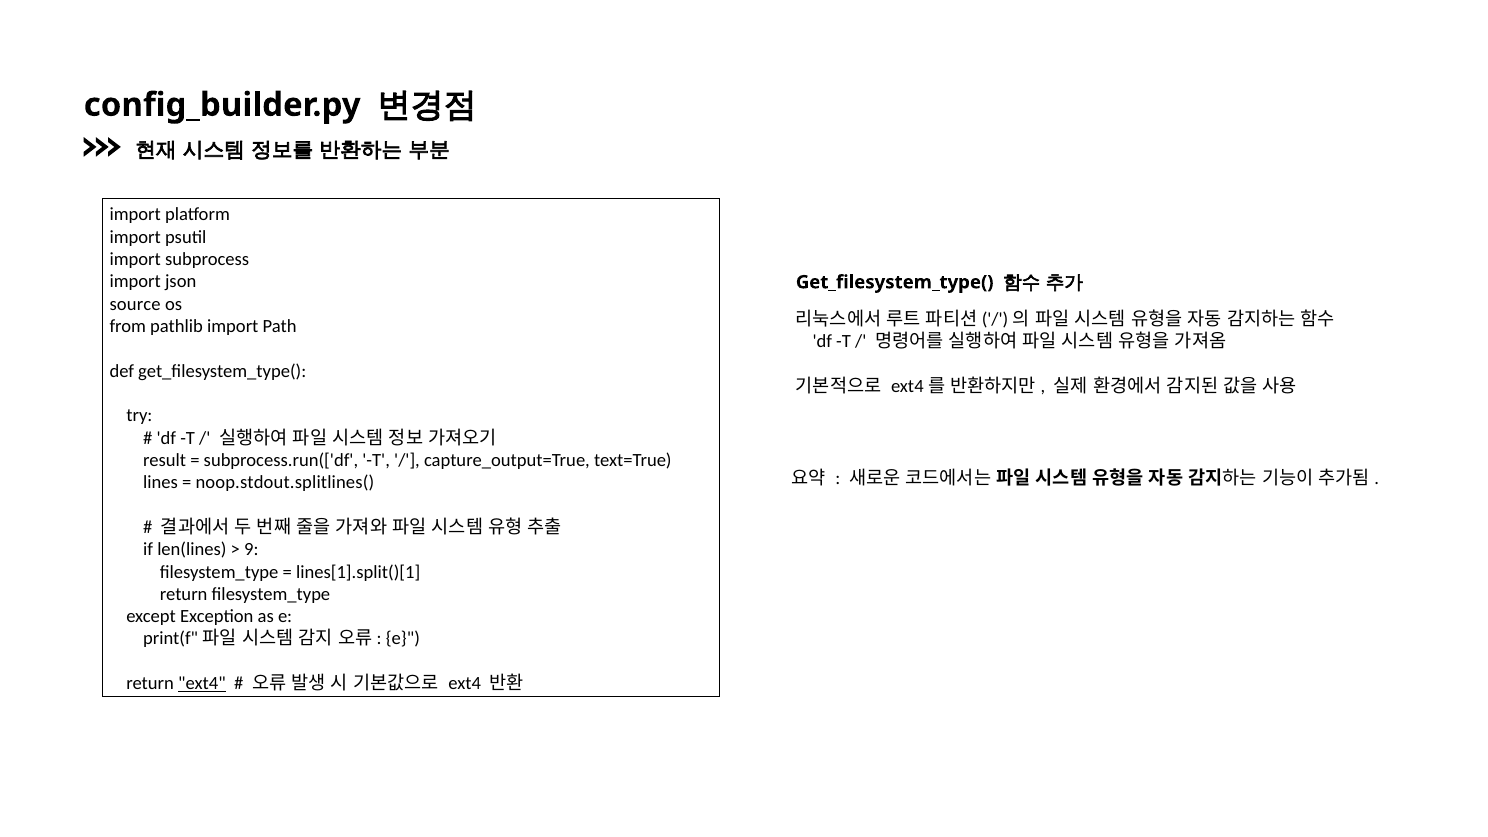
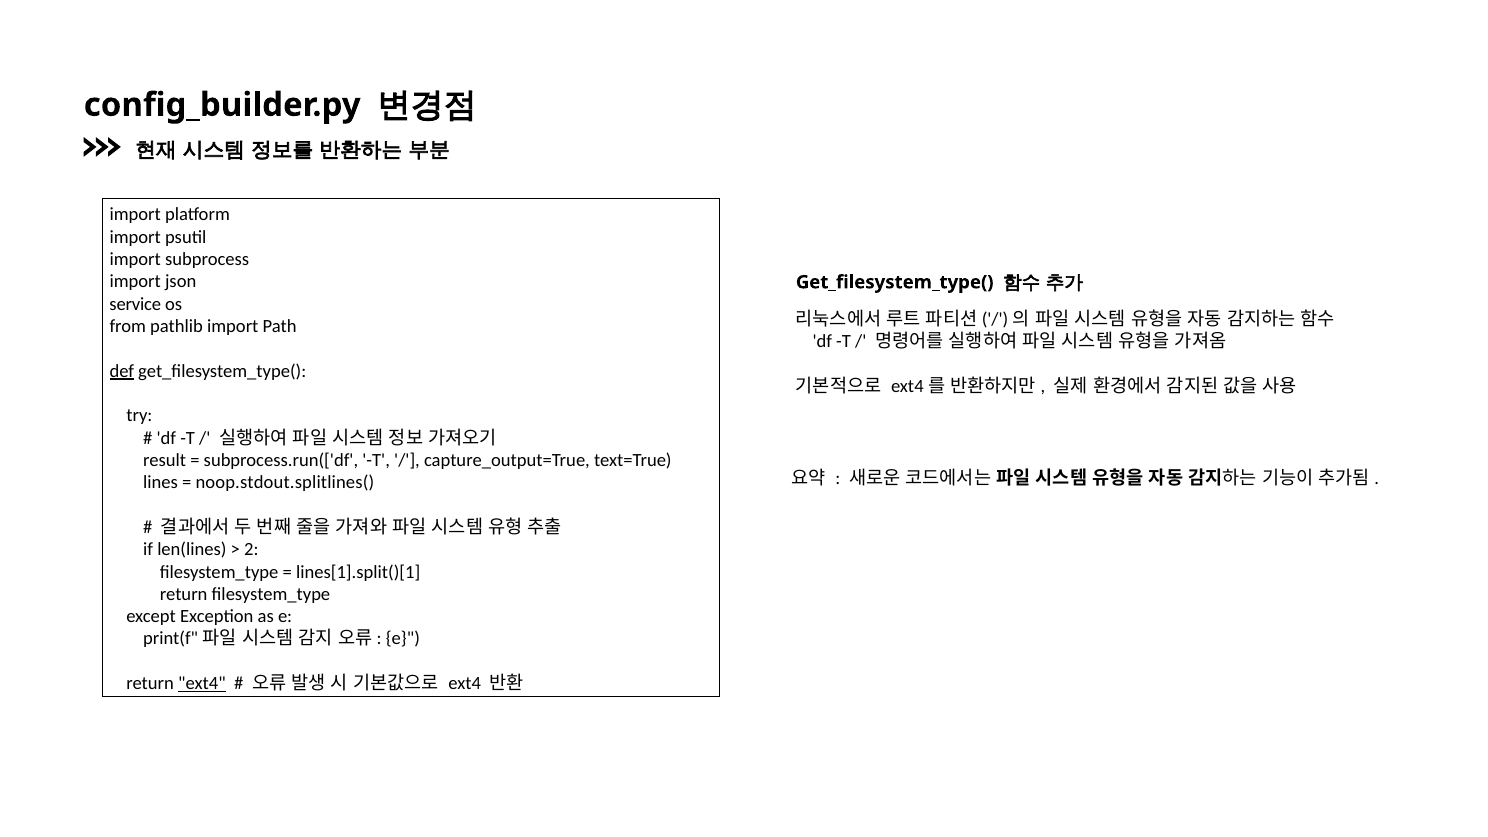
source: source -> service (135, 304)
def underline: none -> present (122, 371)
9: 9 -> 2 (251, 550)
